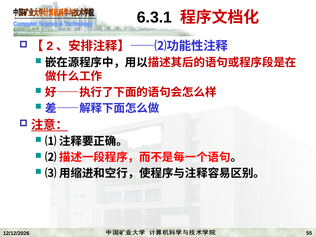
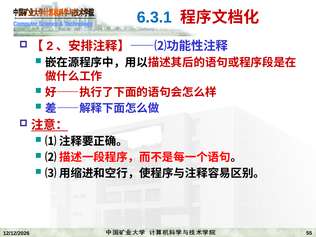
6.3.1 colour: black -> blue (154, 17)
